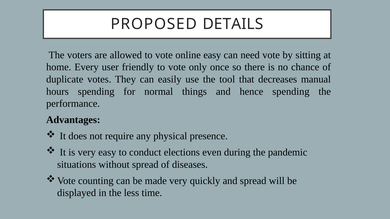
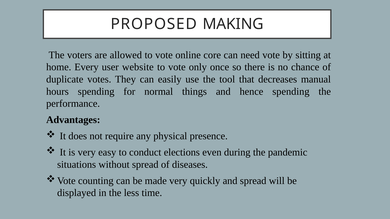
DETAILS: DETAILS -> MAKING (233, 24)
online easy: easy -> core (212, 55)
friendly: friendly -> website (138, 67)
